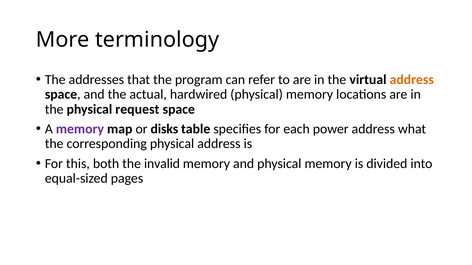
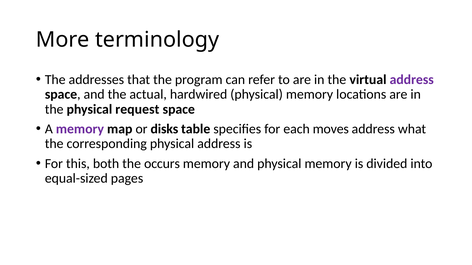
address colour: orange -> purple (412, 80)
power: power -> moves (331, 129)
invalid: invalid -> occurs (162, 164)
